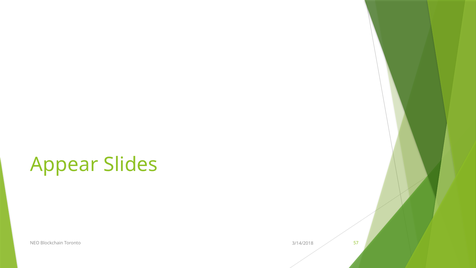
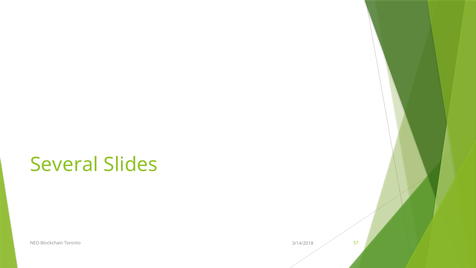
Appear: Appear -> Several (64, 164)
